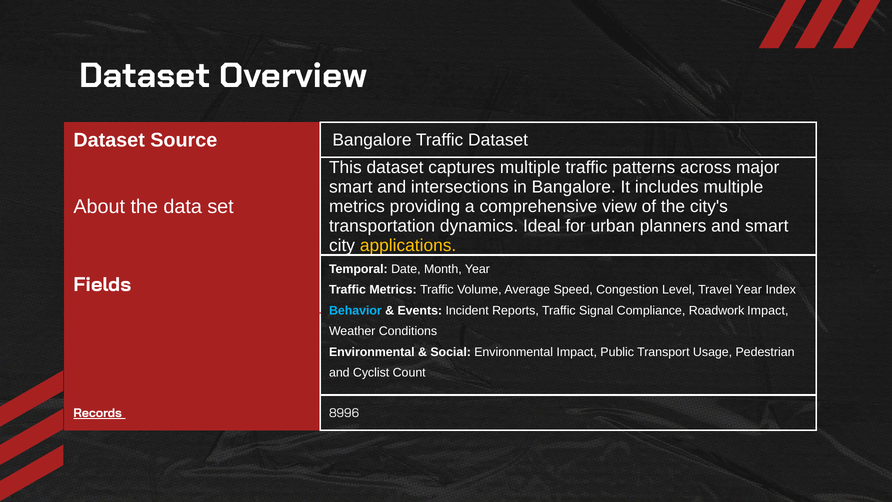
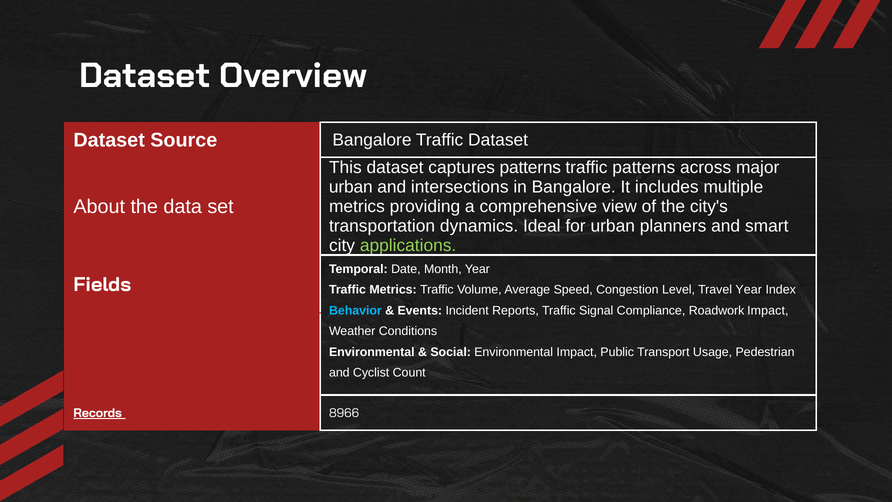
captures multiple: multiple -> patterns (530, 167)
smart: smart -> urban (351, 187)
applications colour: yellow -> light green (408, 245)
8996: 8996 -> 8966 (344, 413)
